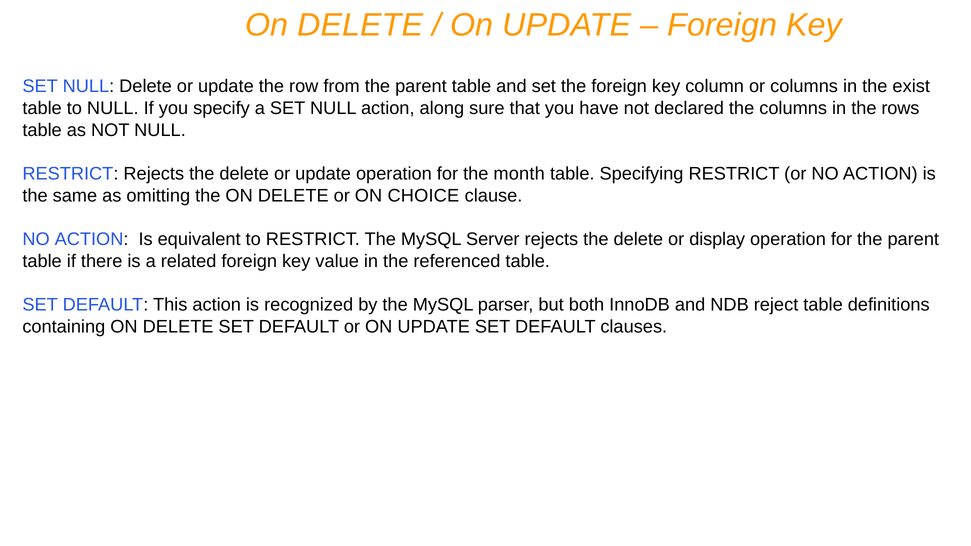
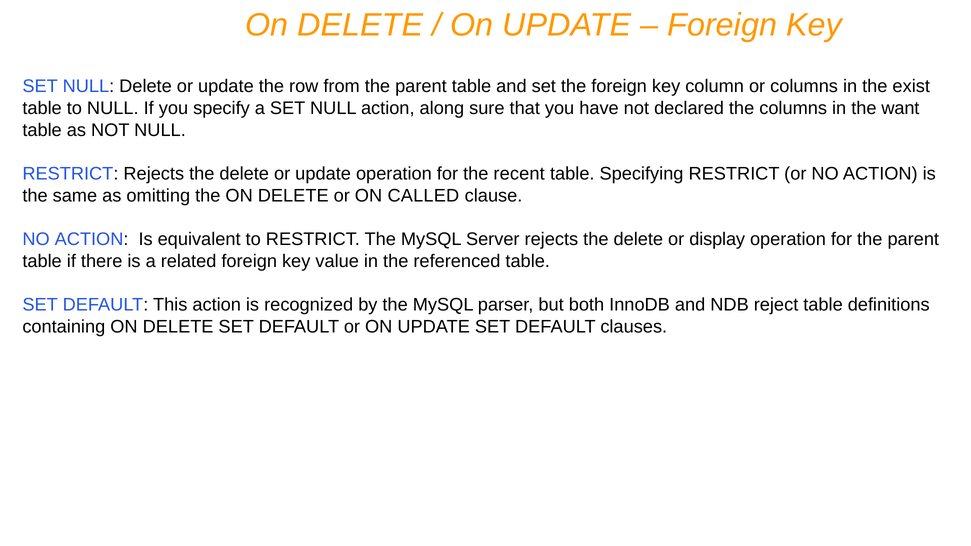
rows: rows -> want (900, 108)
month: month -> recent (519, 174)
CHOICE: CHOICE -> CALLED (423, 196)
